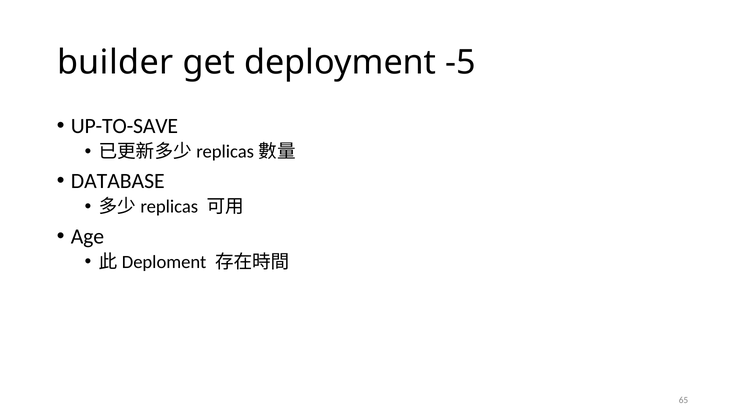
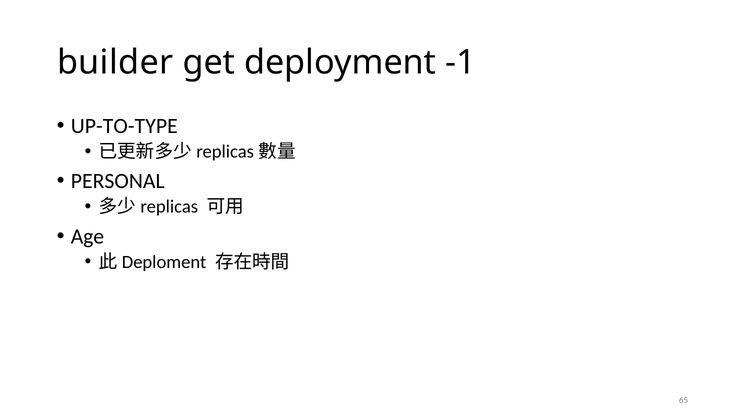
-5: -5 -> -1 (460, 63)
UP-TO-SAVE: UP-TO-SAVE -> UP-TO-TYPE (124, 126)
DATABASE: DATABASE -> PERSONAL (118, 181)
